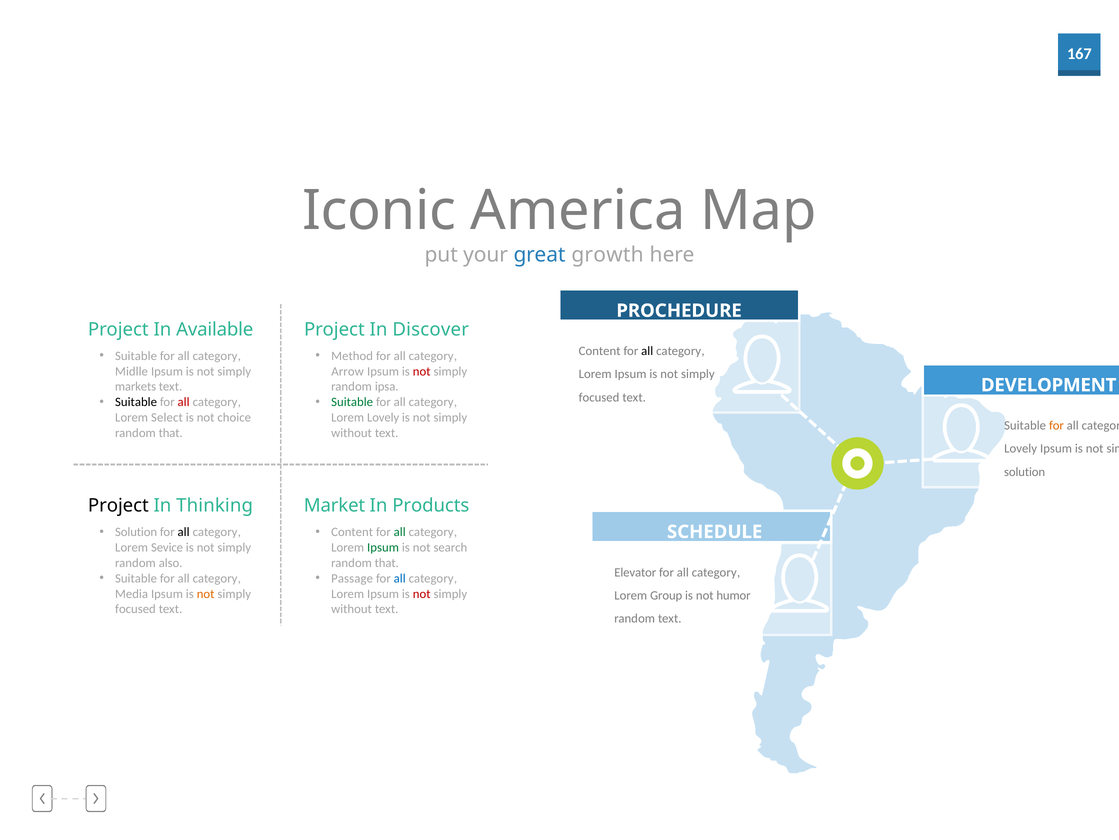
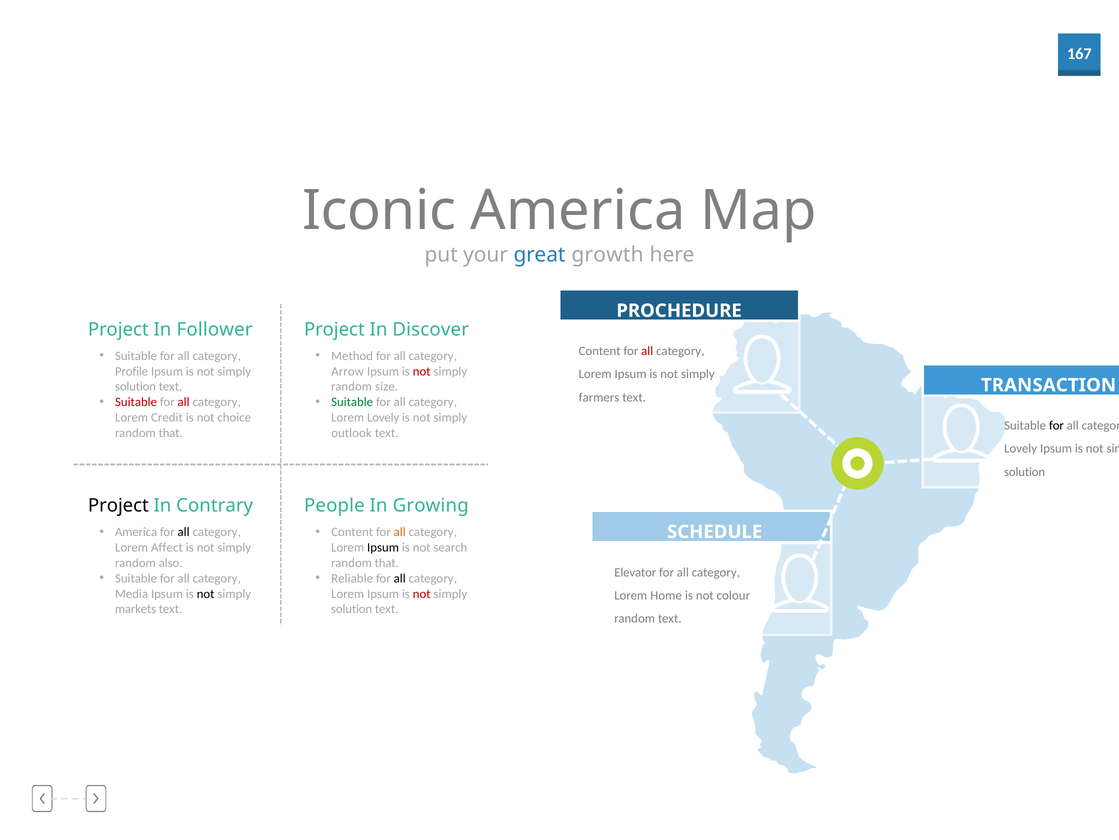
Available: Available -> Follower (215, 329)
all colour: black -> red (647, 351)
Midlle: Midlle -> Profile (132, 371)
markets: markets -> solution (136, 386)
ipsa: ipsa -> size (387, 386)
DEVELOPMENT: DEVELOPMENT -> TRANSACTION (1049, 385)
focused: focused -> farmers (599, 397)
Suitable colour: black -> red (136, 402)
Select: Select -> Credit (167, 417)
for colour: orange -> black (1056, 425)
without: without -> outlook (351, 433)
Thinking: Thinking -> Contrary (215, 505)
Market: Market -> People (334, 505)
Products: Products -> Growing (431, 505)
Solution: Solution -> America (136, 532)
all colour: green -> orange (400, 532)
Sevice: Sevice -> Affect (167, 547)
Ipsum colour: green -> black (383, 547)
Passage: Passage -> Reliable (352, 578)
all colour: blue -> black (400, 578)
not colour: orange -> black (206, 593)
Group: Group -> Home (666, 595)
humor: humor -> colour (733, 595)
focused: focused -> markets (136, 609)
without: without -> solution (352, 609)
